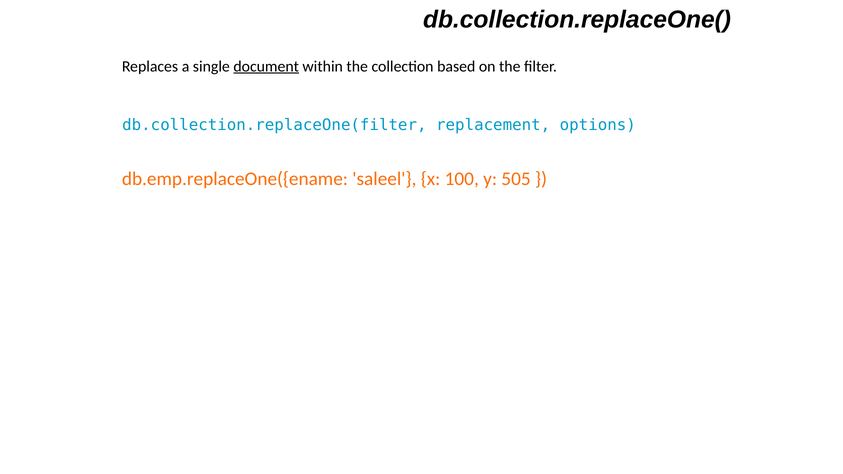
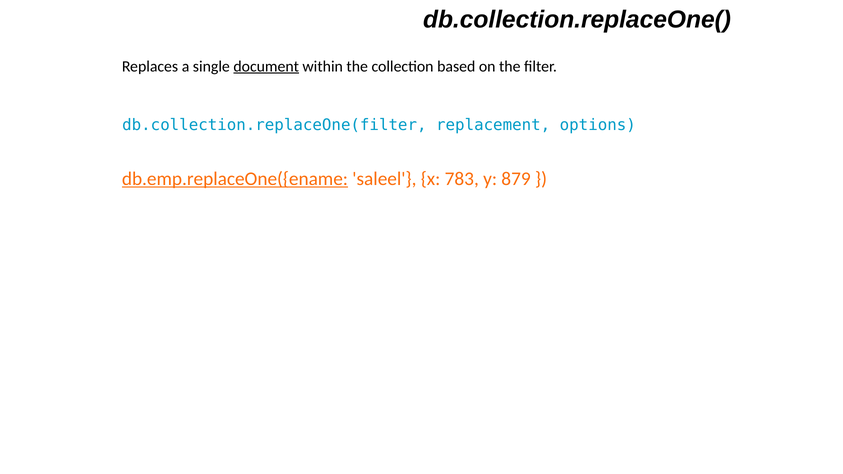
db.emp.replaceOne({ename underline: none -> present (235, 179)
100: 100 -> 783 (462, 179)
505: 505 -> 879 (516, 179)
